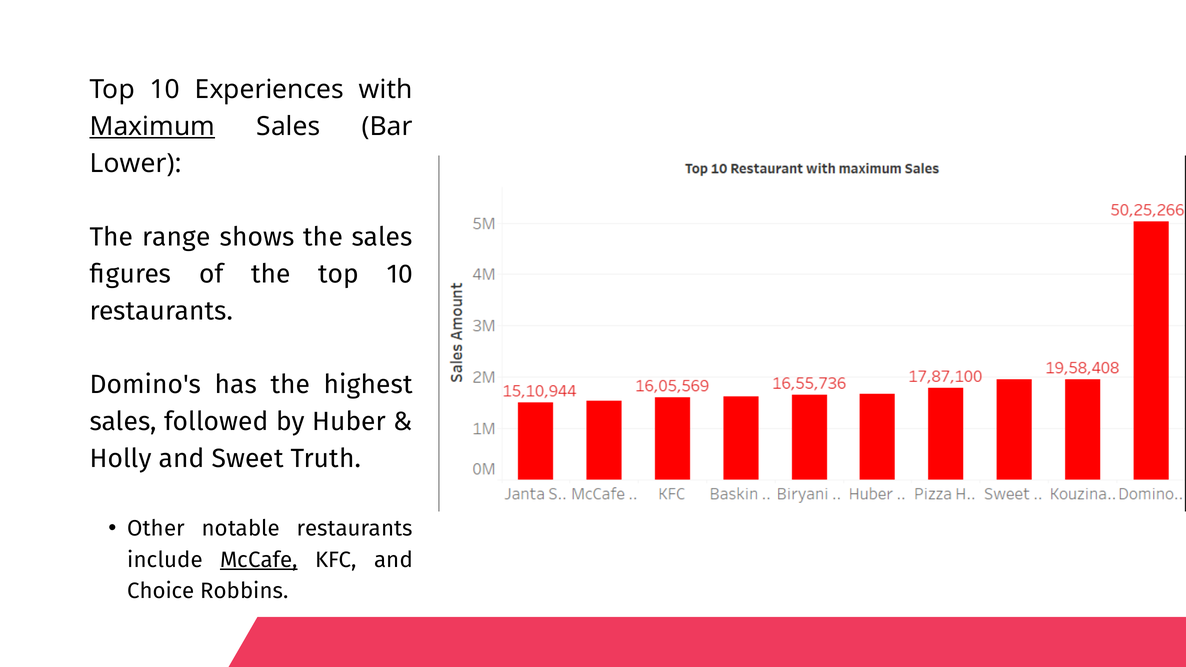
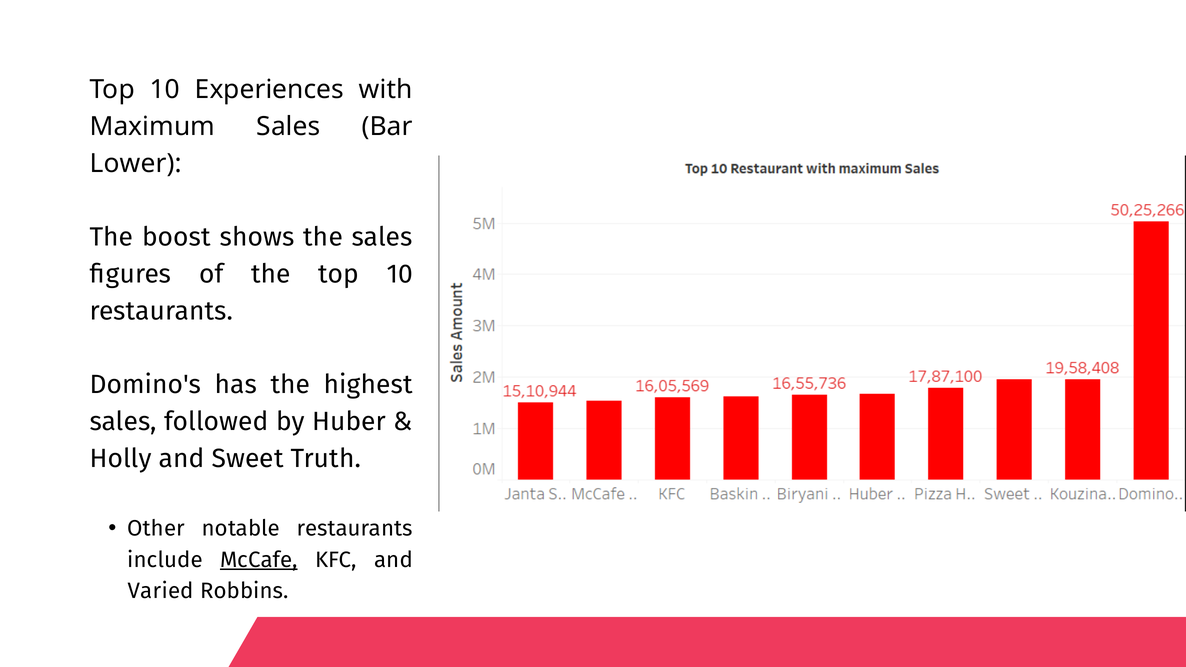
Maximum underline: present -> none (152, 126)
range: range -> boost (176, 237)
Choice: Choice -> Varied (161, 591)
